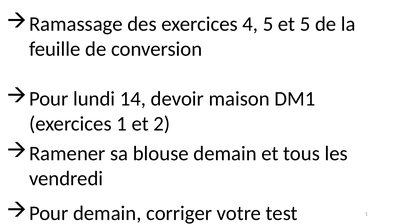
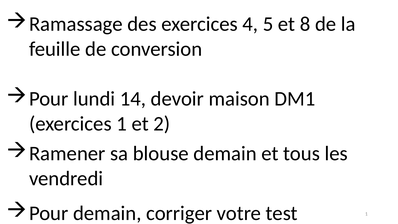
et 5: 5 -> 8 (305, 24)
